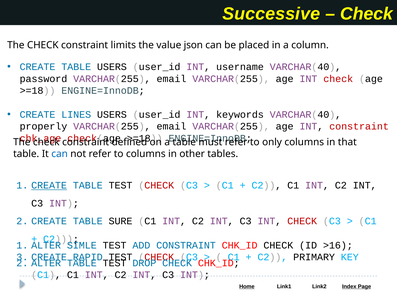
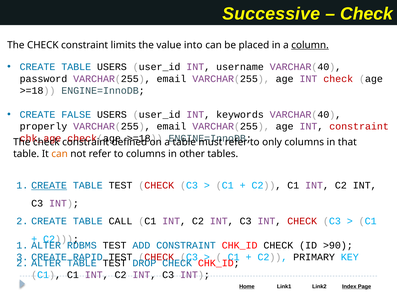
json: json -> into (193, 45)
column underline: none -> present (310, 45)
LINES: LINES -> FALSE (76, 114)
can colour: blue -> orange (60, 154)
SURE: SURE -> CALL (121, 221)
SIMLE: SIMLE -> RDBMS (82, 245)
>16: >16 -> >90 (338, 245)
